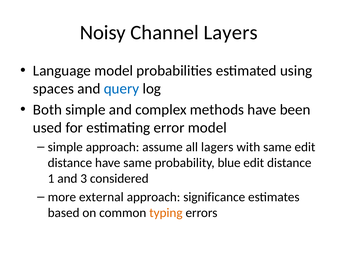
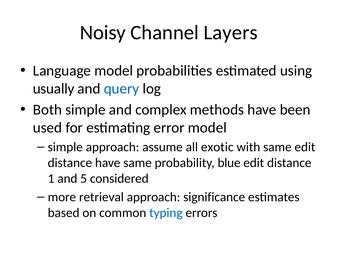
spaces: spaces -> usually (54, 89)
lagers: lagers -> exotic (217, 147)
3: 3 -> 5 (84, 179)
external: external -> retrieval (101, 197)
typing colour: orange -> blue (166, 213)
